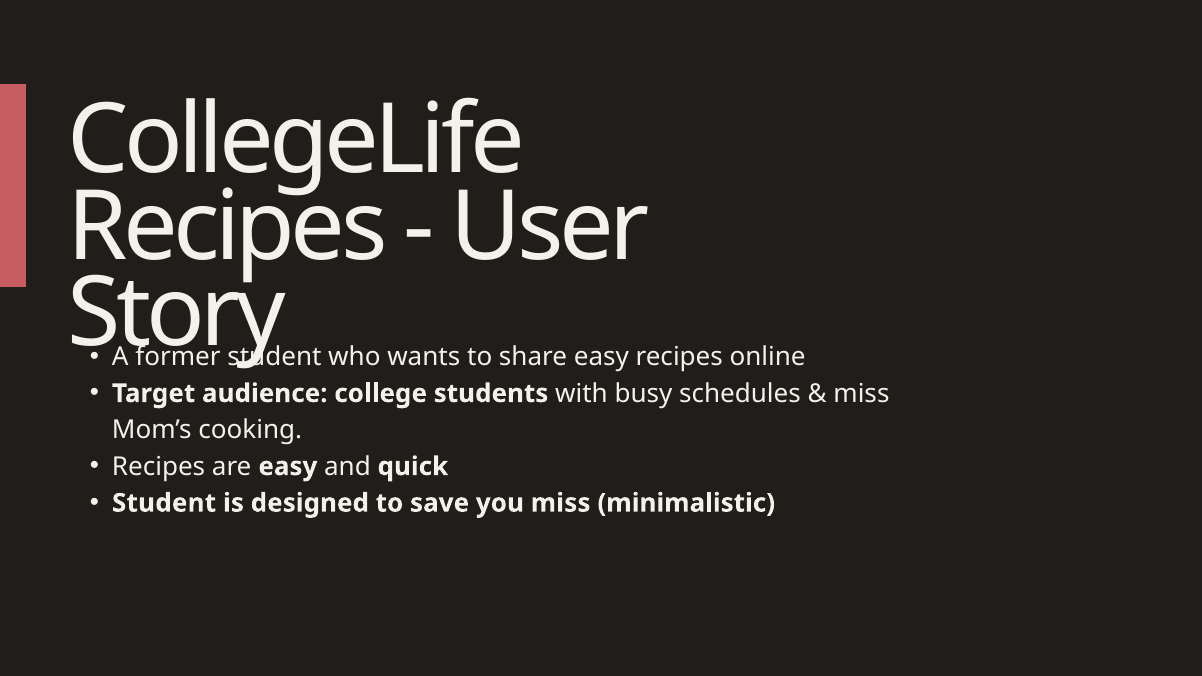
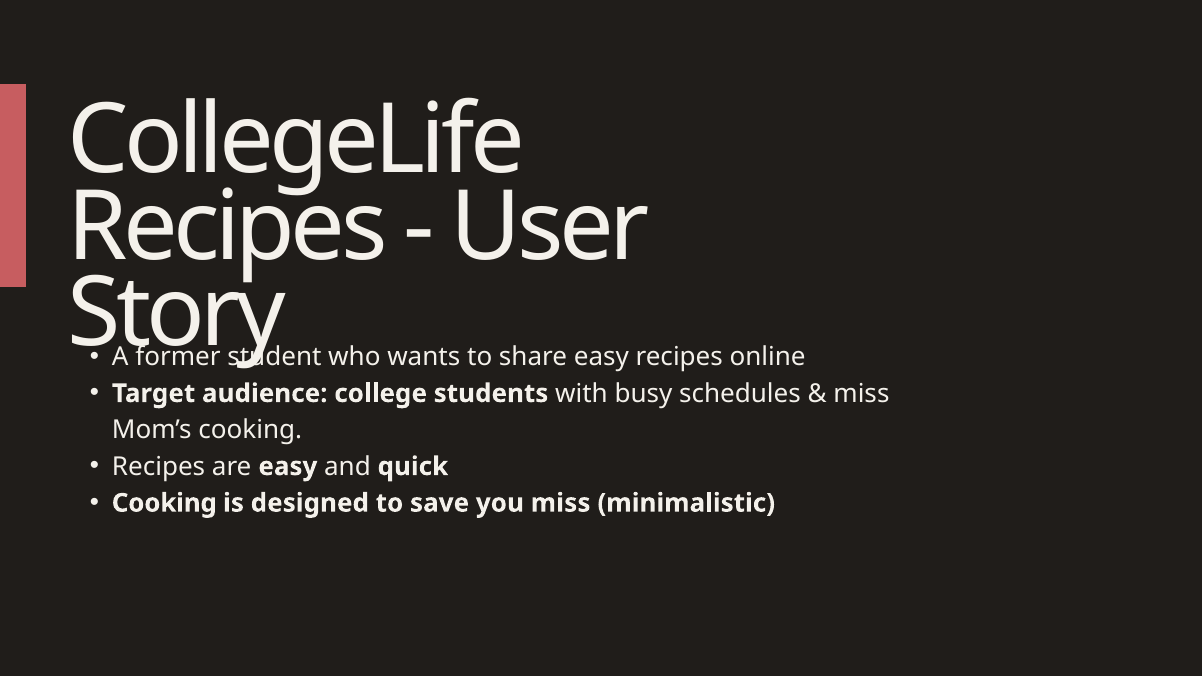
Student: Student -> Cooking (164, 503)
